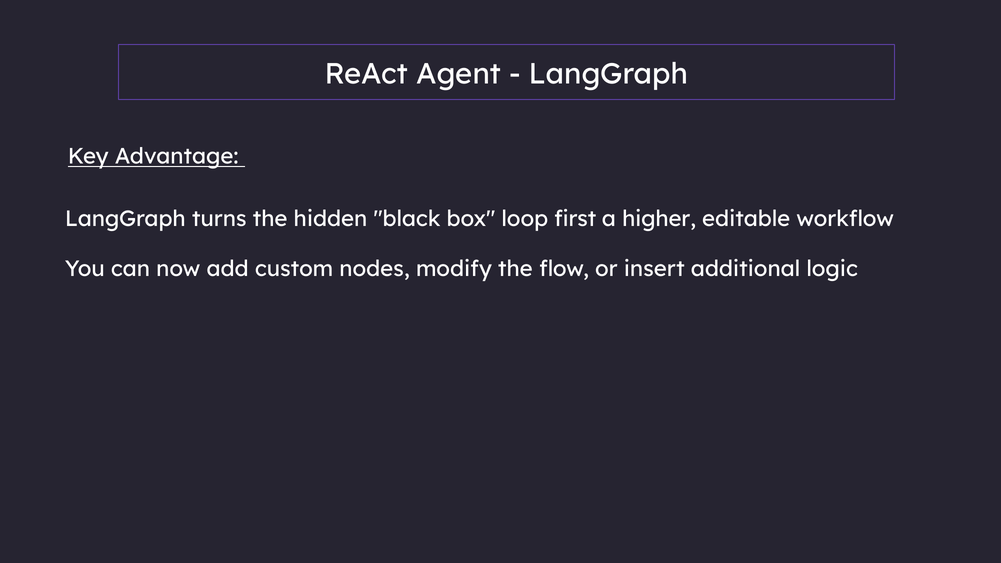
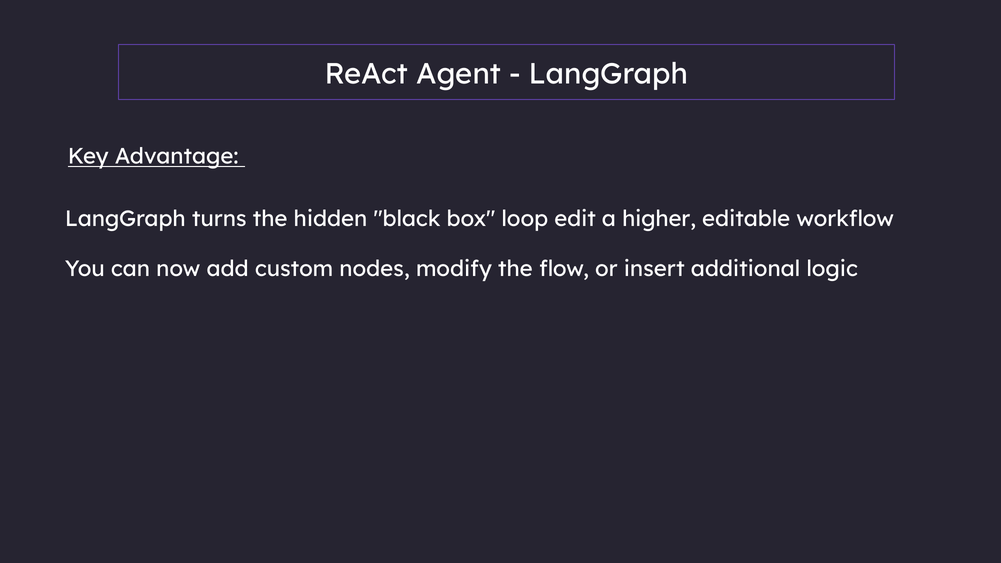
first: first -> edit (575, 219)
